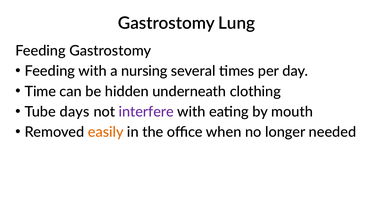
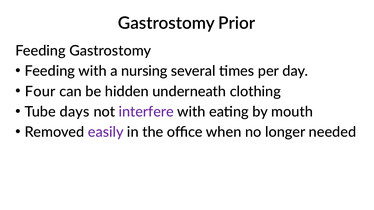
Lung: Lung -> Prior (237, 23)
Time: Time -> Four (40, 92)
easily colour: orange -> purple (106, 132)
